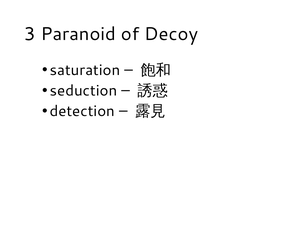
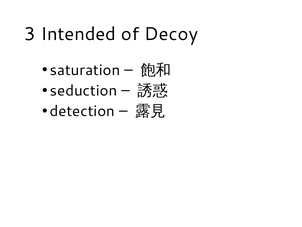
Paranoid: Paranoid -> Intended (78, 34)
